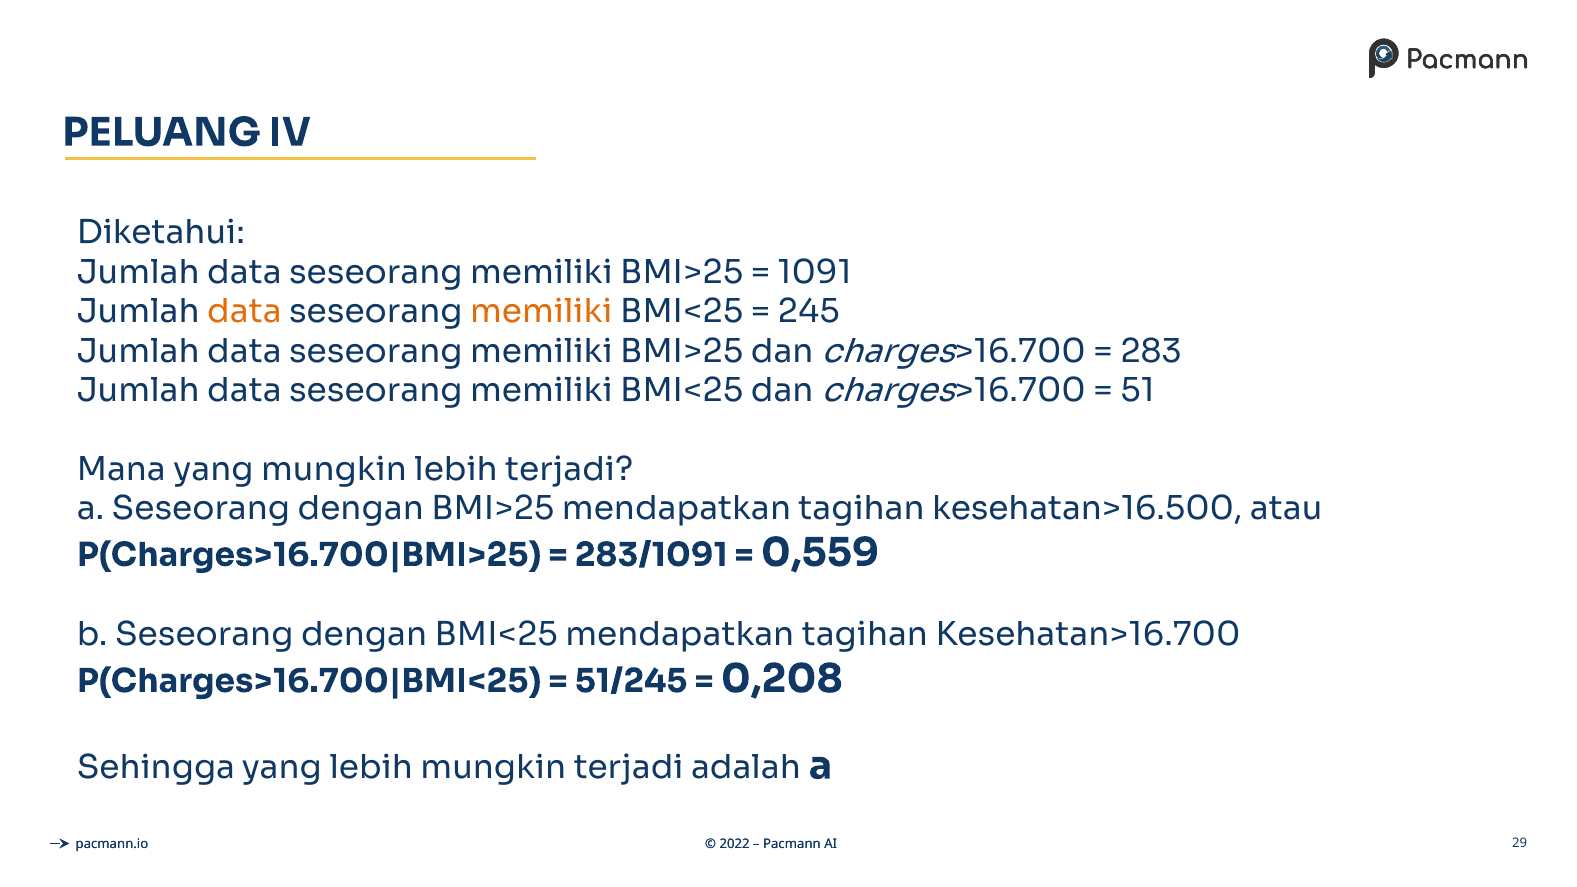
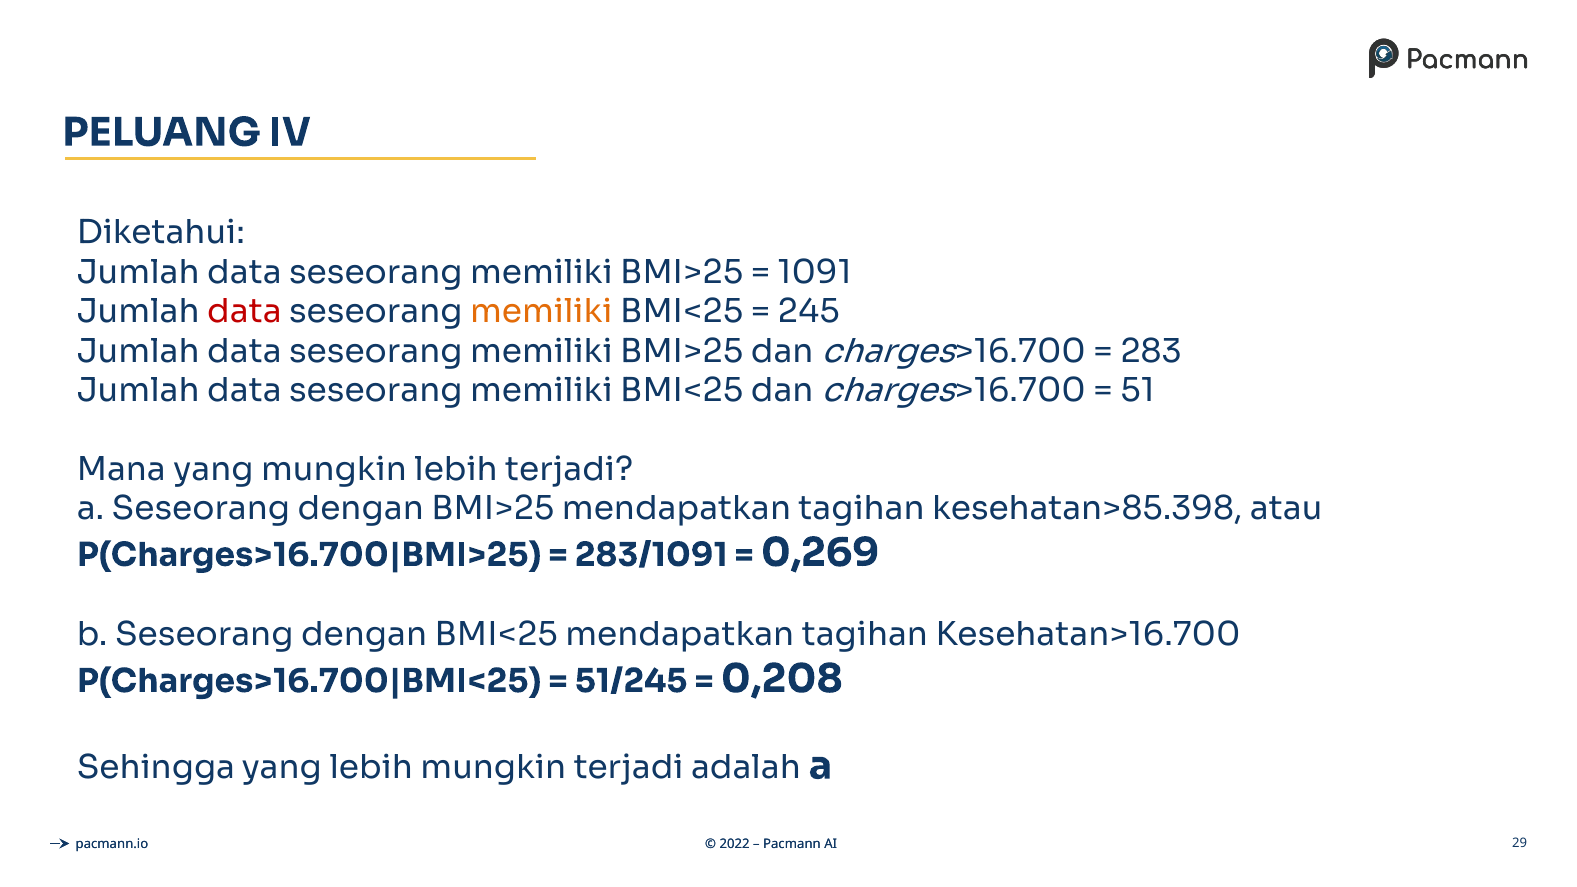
data colour: orange -> red (244, 312)
kesehatan>16.500: kesehatan>16.500 -> kesehatan>85.398 (1087, 509)
0,559: 0,559 -> 0,269 (820, 553)
